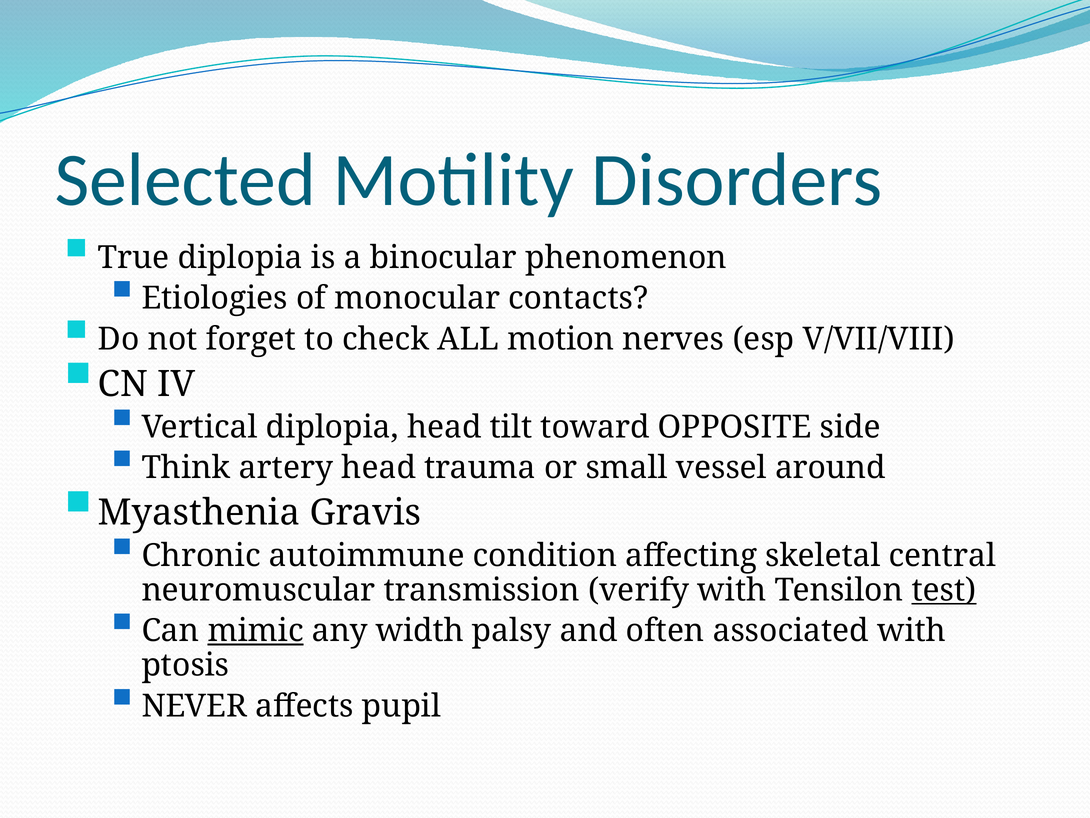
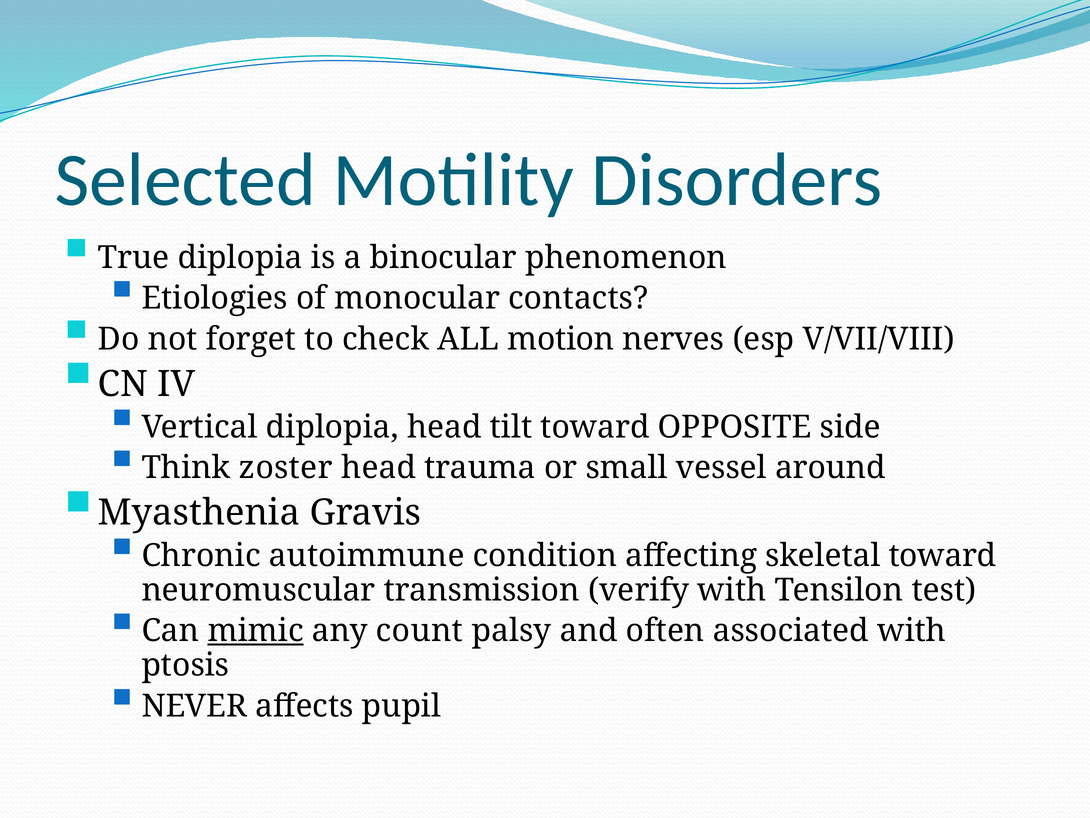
artery: artery -> zoster (286, 468)
skeletal central: central -> toward (942, 555)
test underline: present -> none (944, 590)
width: width -> count (420, 631)
